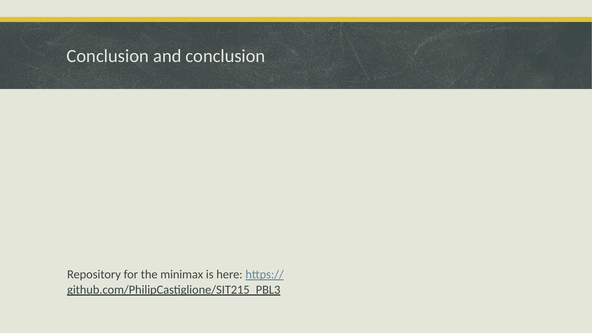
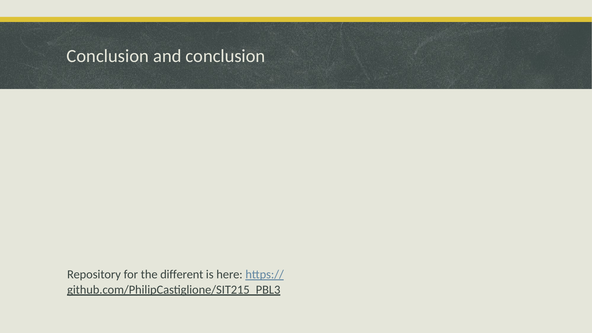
minimax: minimax -> different (182, 275)
